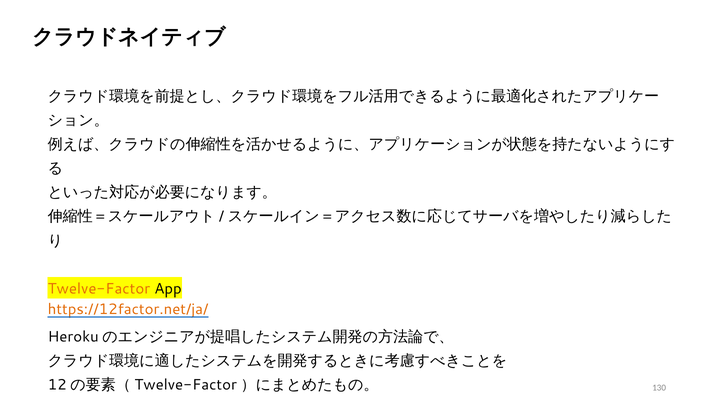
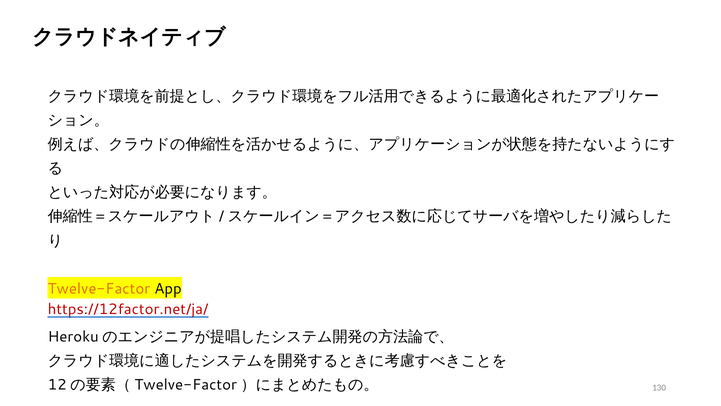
https://12factor.net/ja/ colour: orange -> red (128, 309)
